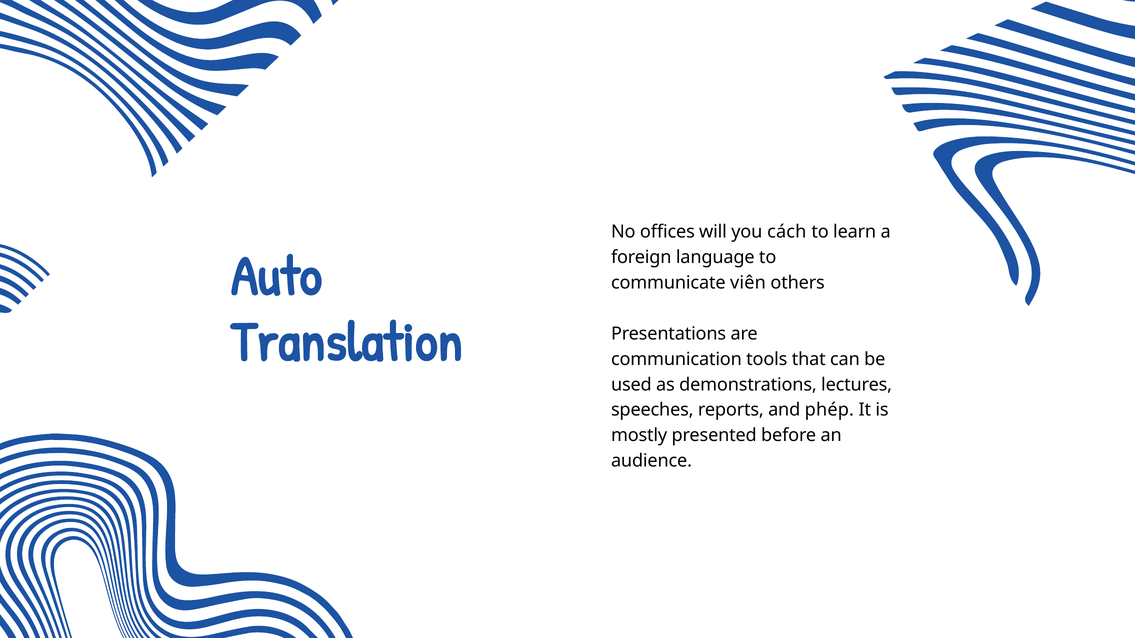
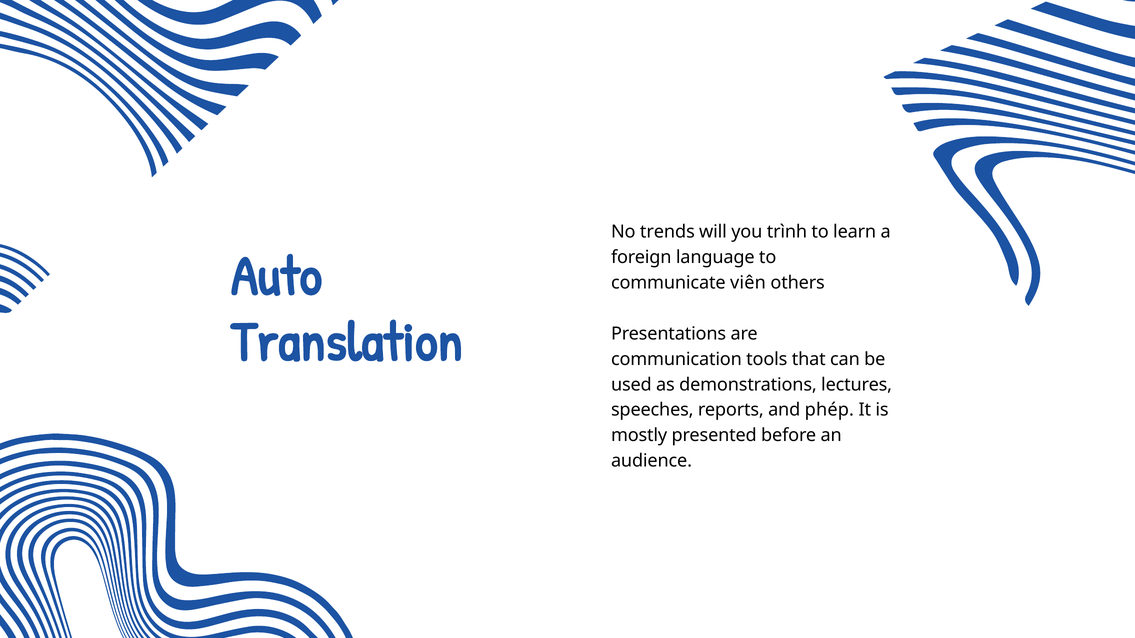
offices: offices -> trends (667, 232)
cách: cách -> trình (787, 232)
